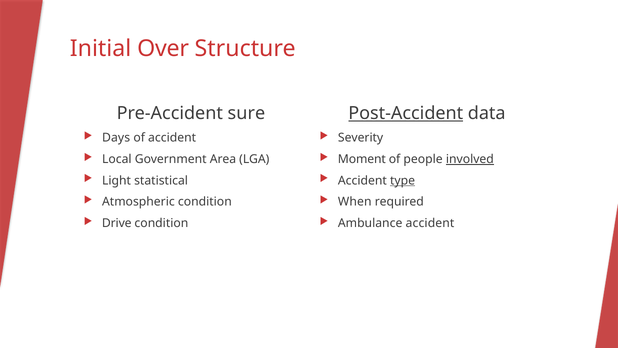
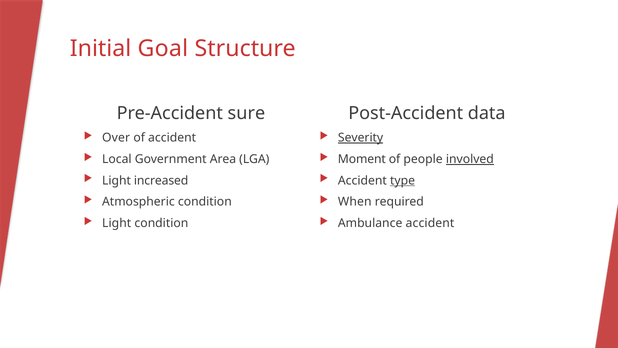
Over: Over -> Goal (163, 49)
Post-Accident underline: present -> none (406, 113)
Days: Days -> Over (116, 138)
Severity underline: none -> present (361, 138)
statistical: statistical -> increased (161, 180)
Drive: Drive -> Light (117, 223)
